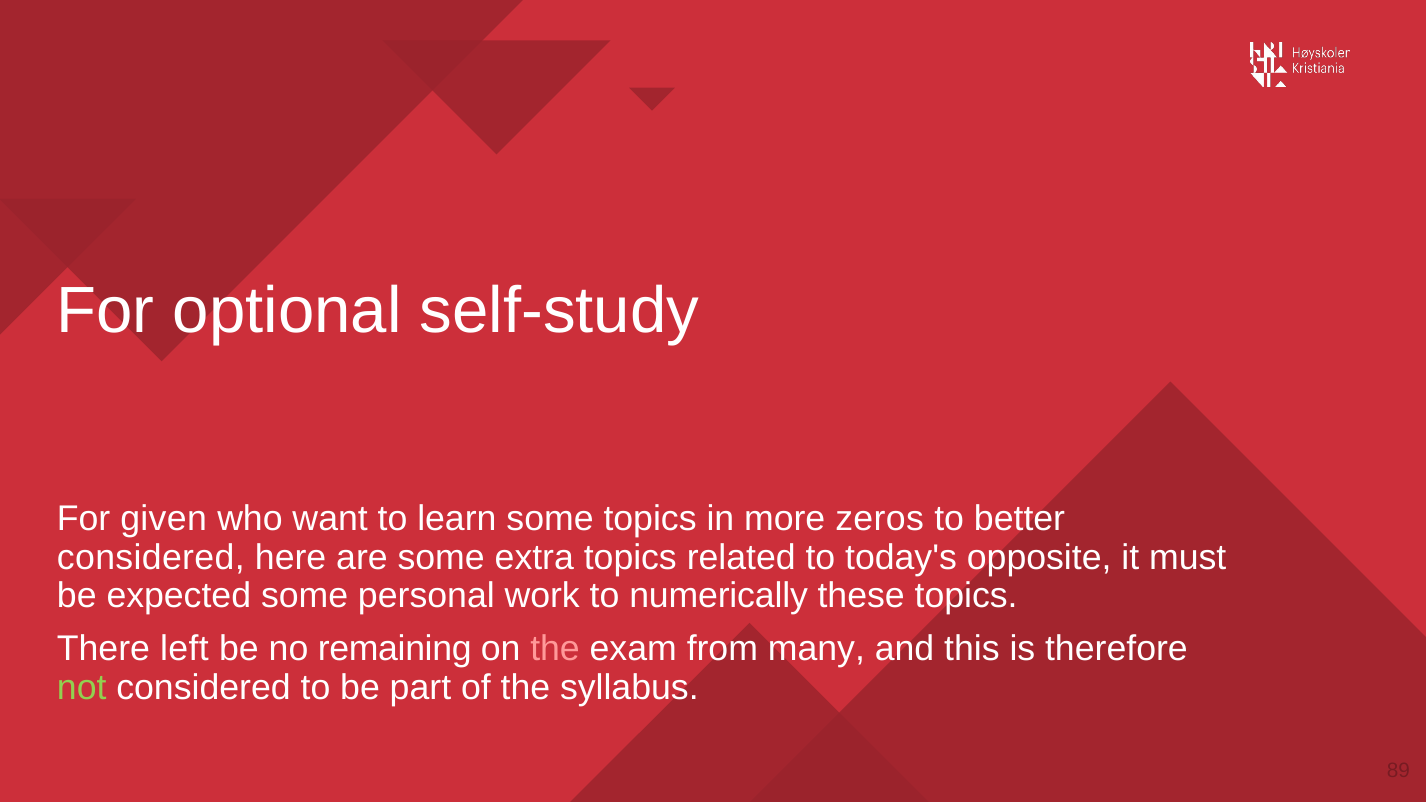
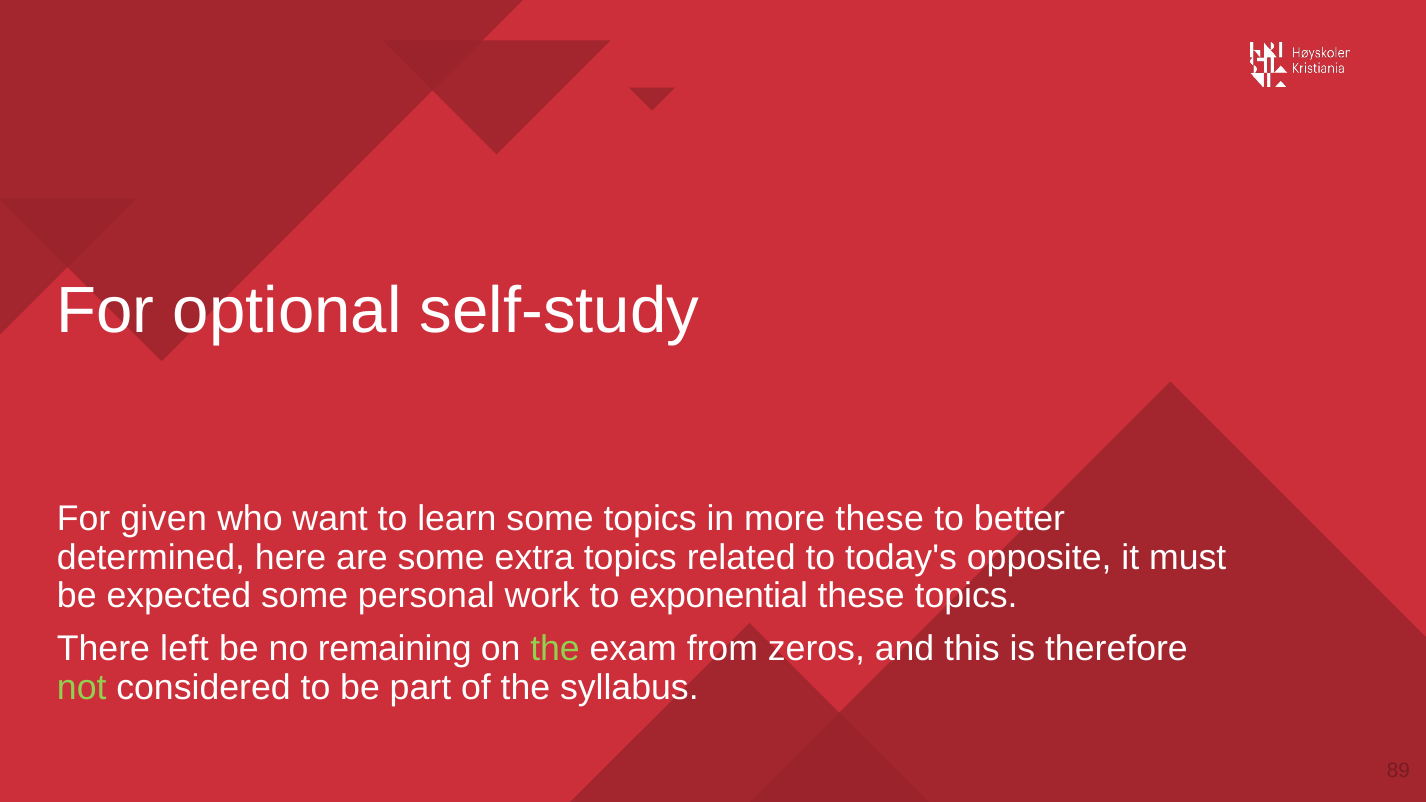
more zeros: zeros -> these (880, 519)
considered: considered -> determined (151, 557)
numerically: numerically -> exponential (719, 596)
the colour: pink -> light green (555, 649)
many: many -> zeros (816, 649)
